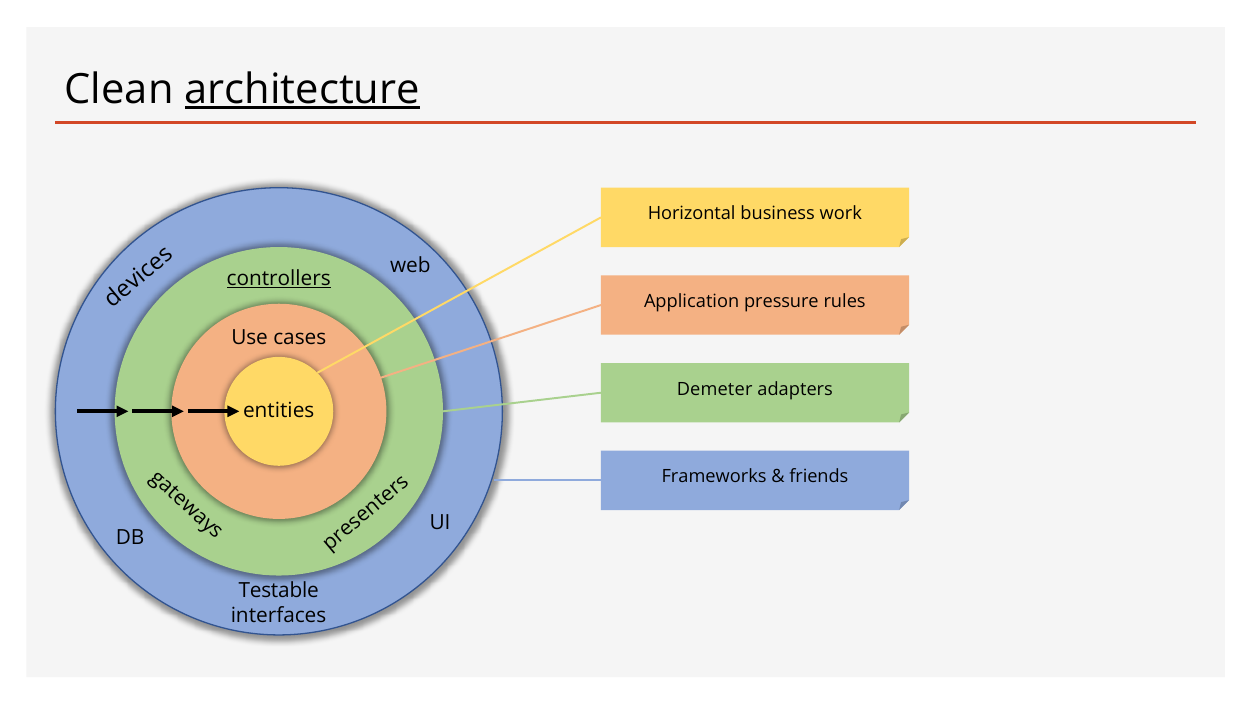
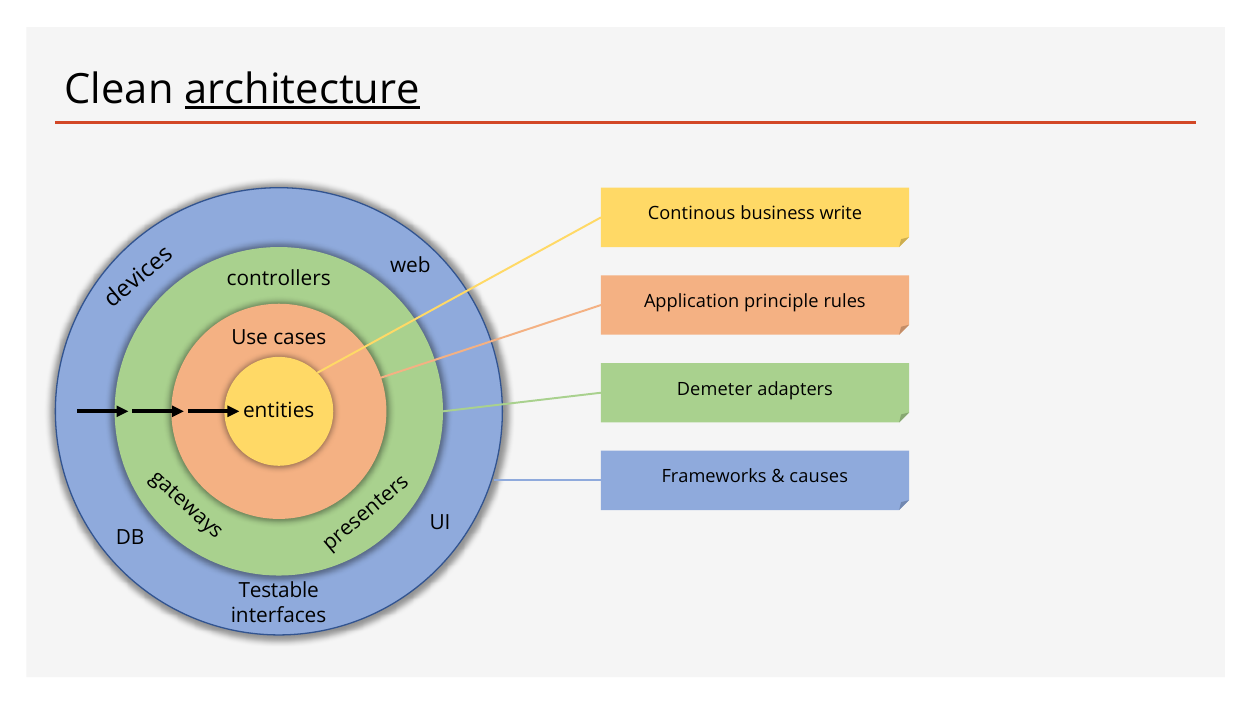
Horizontal: Horizontal -> Continous (692, 214)
work: work -> write (841, 214)
controllers underline: present -> none (279, 278)
pressure: pressure -> principle (781, 301)
friends: friends -> causes (819, 477)
